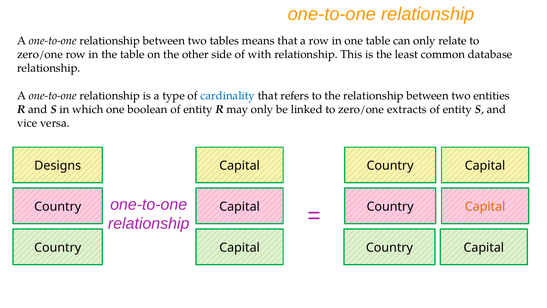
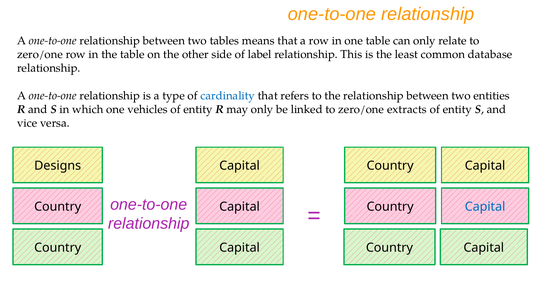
with: with -> label (260, 54)
boolean: boolean -> vehicles (148, 109)
Capital colour: orange -> blue (485, 207)
